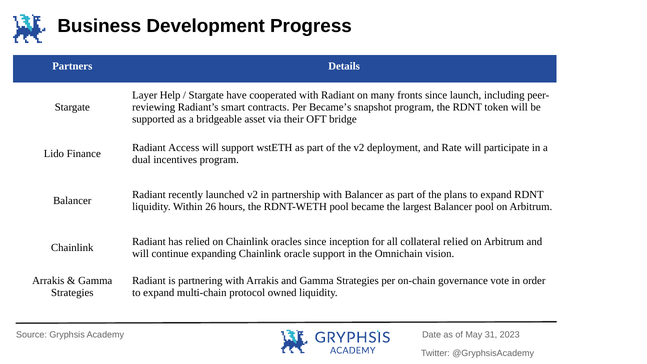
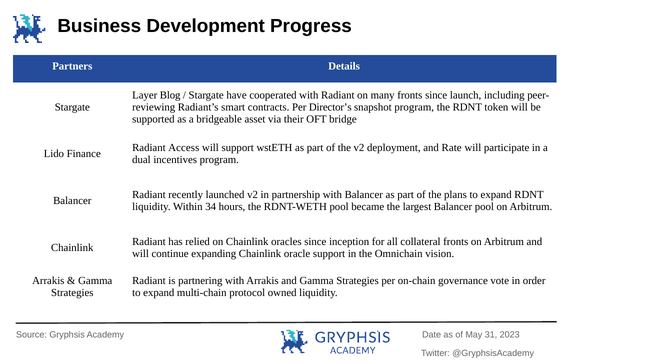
Help: Help -> Blog (170, 95)
Became’s: Became’s -> Director’s (330, 107)
26: 26 -> 34 (211, 207)
collateral relied: relied -> fronts (456, 242)
